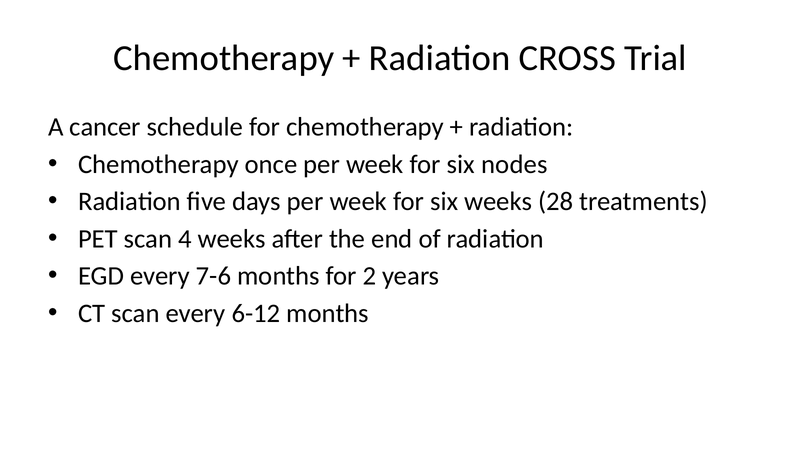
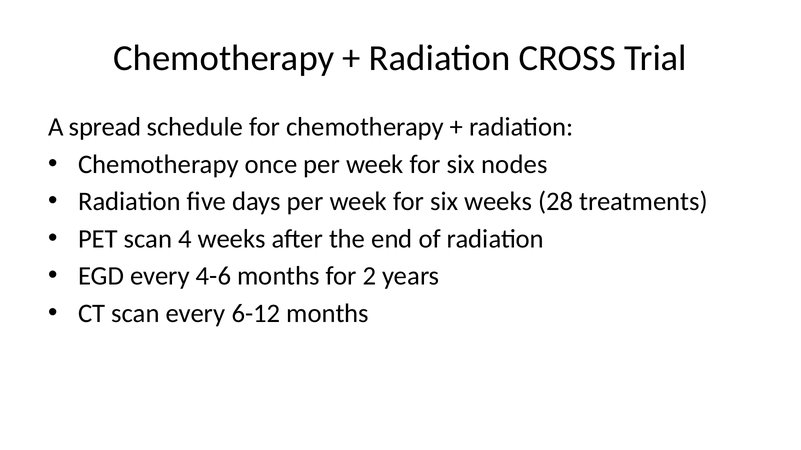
cancer: cancer -> spread (105, 127)
7-6: 7-6 -> 4-6 (213, 277)
